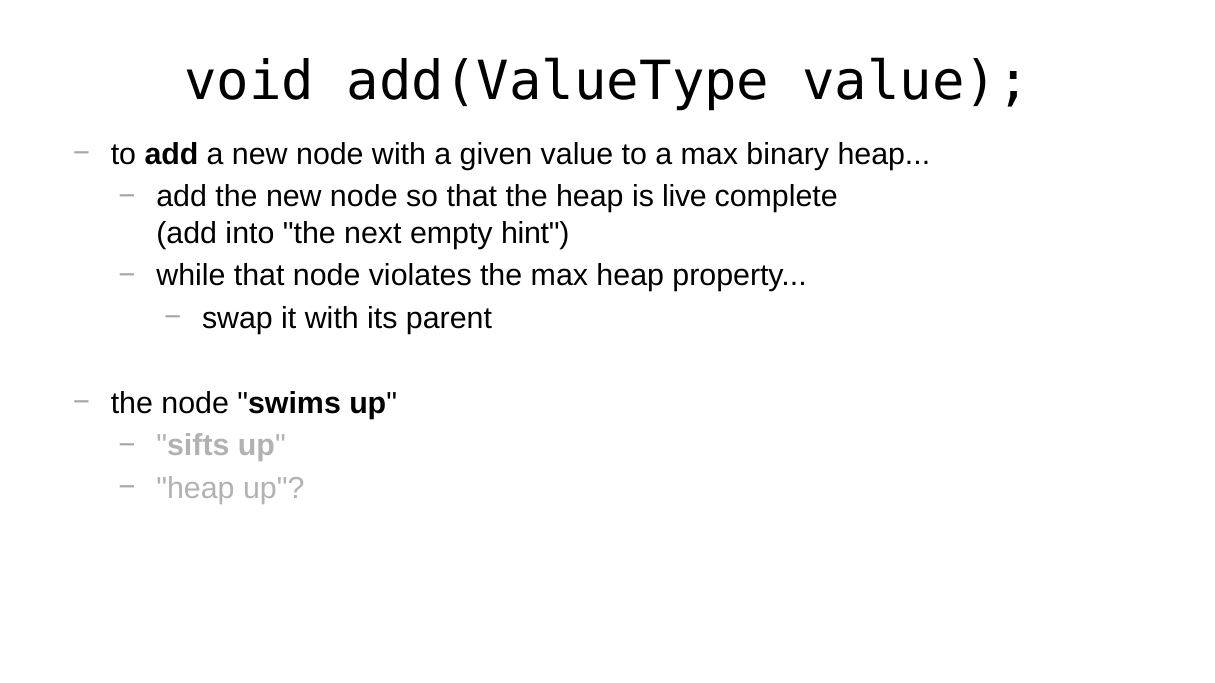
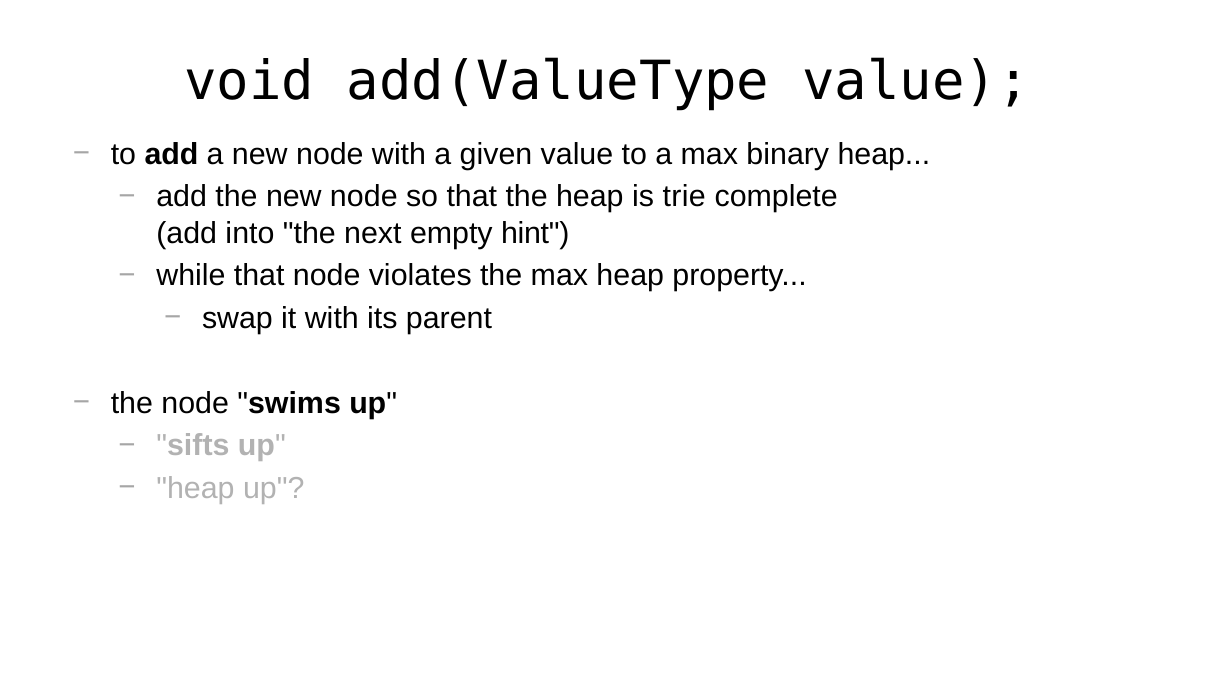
live: live -> trie (684, 197)
